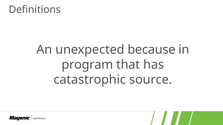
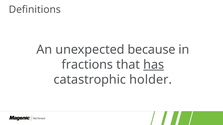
program: program -> fractions (87, 65)
has underline: none -> present (154, 65)
source: source -> holder (151, 80)
